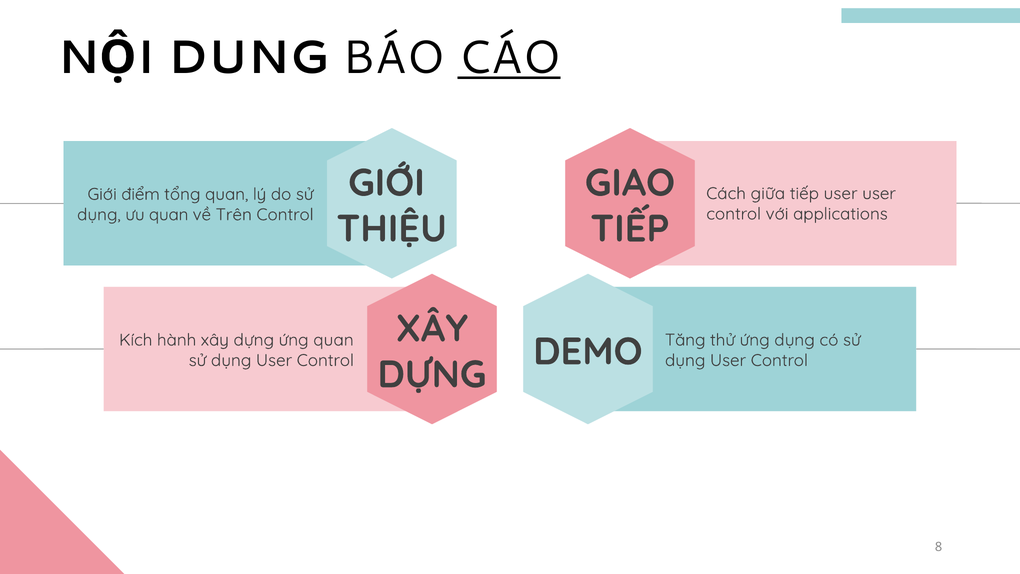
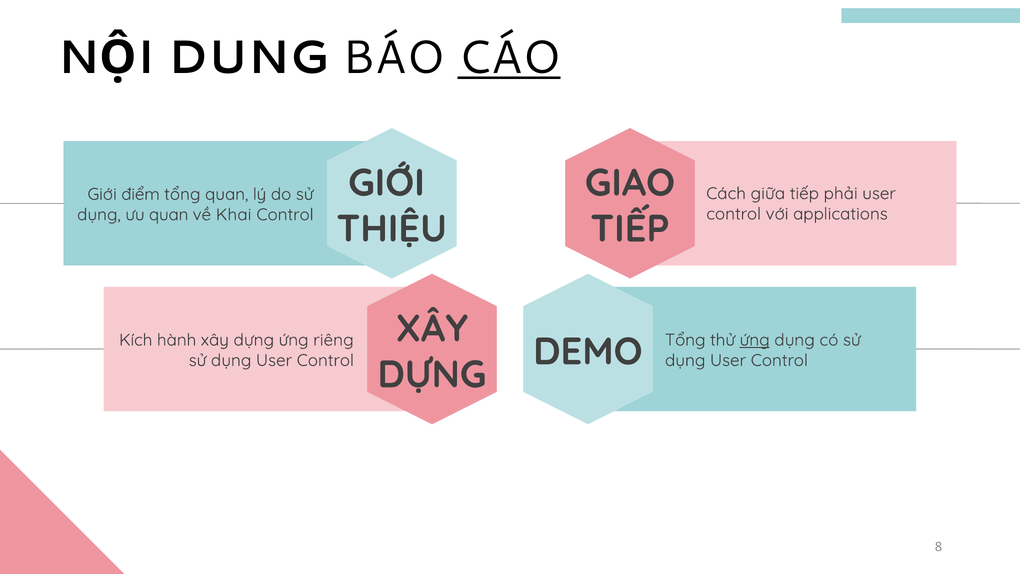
tiếp user: user -> phải (841, 193)
Trên: Trên -> Khai (234, 215)
ứng quan: quan -> riêng (333, 340)
Tăng: Tăng -> Tổng (685, 340)
ứng underline: none -> present (755, 340)
